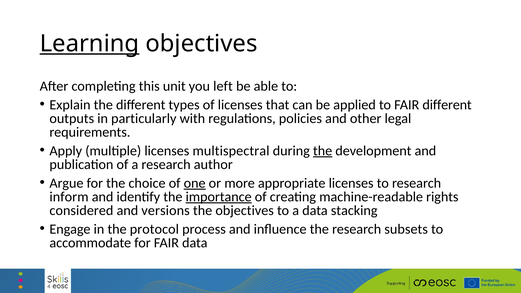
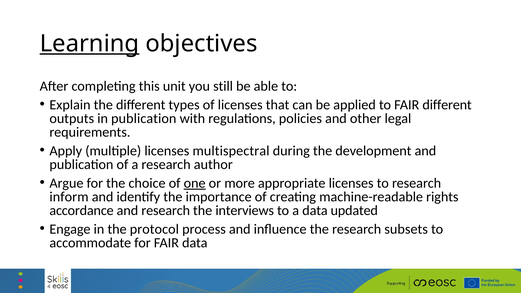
left: left -> still (223, 86)
in particularly: particularly -> publication (144, 119)
the underline: present -> none (323, 151)
importance underline: present -> none (219, 197)
considered: considered -> accordance (82, 211)
and versions: versions -> research (166, 211)
the objectives: objectives -> interviews (245, 211)
stacking: stacking -> updated (354, 211)
